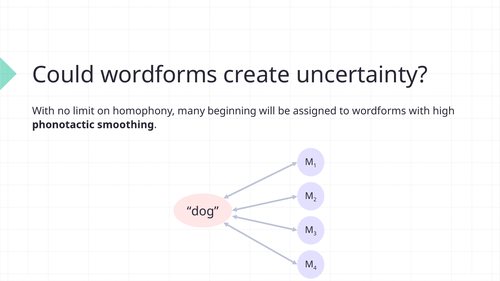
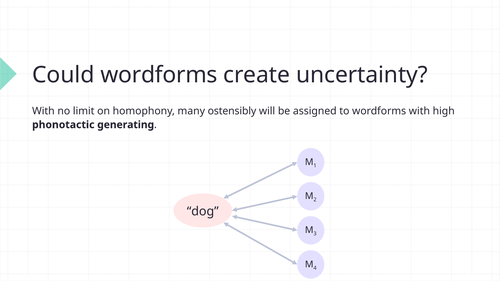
beginning: beginning -> ostensibly (232, 111)
smoothing: smoothing -> generating (126, 125)
